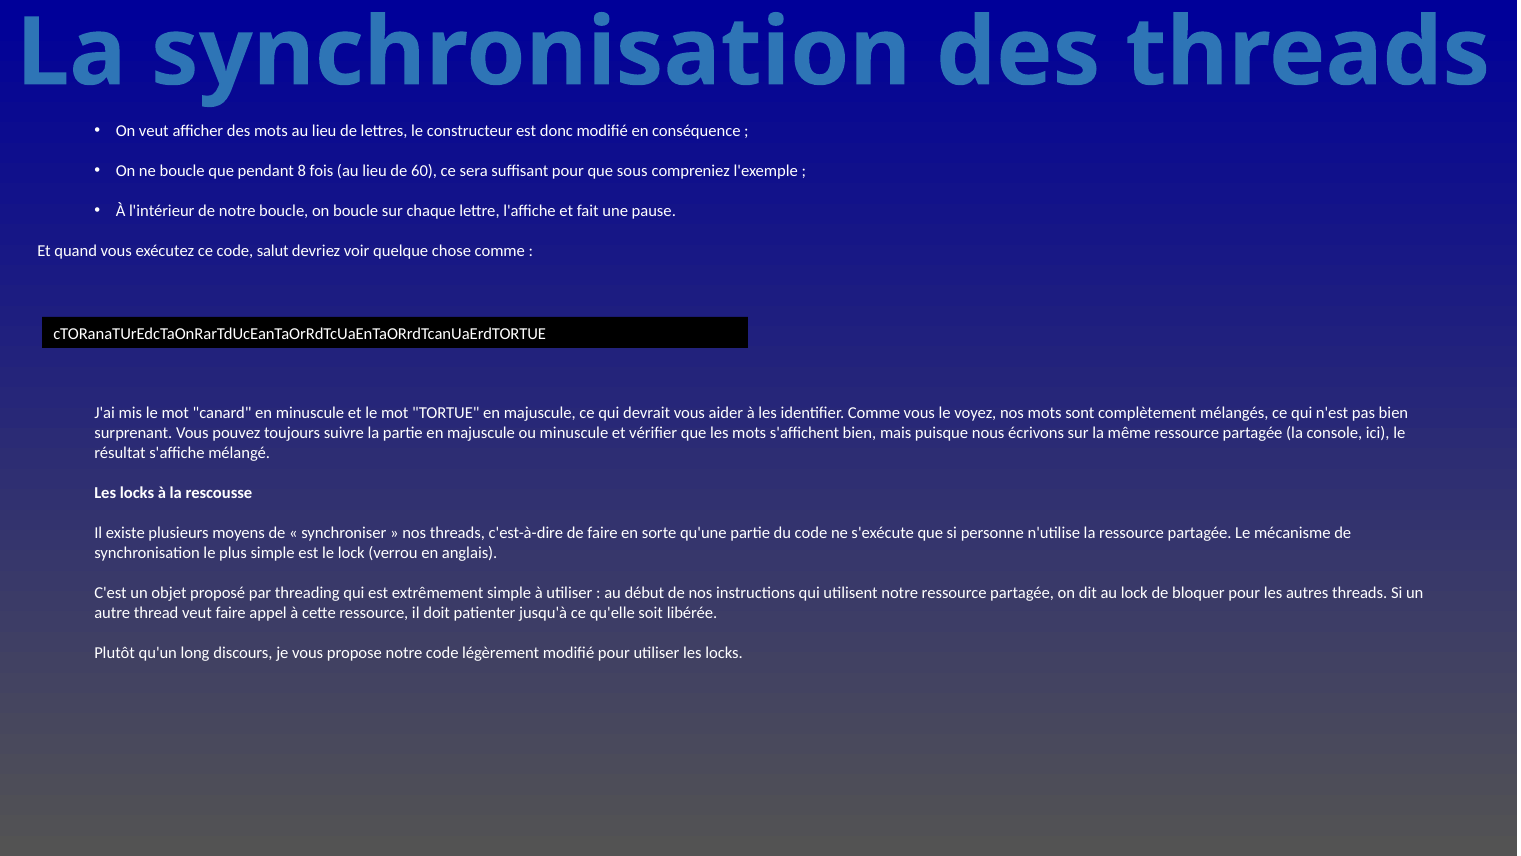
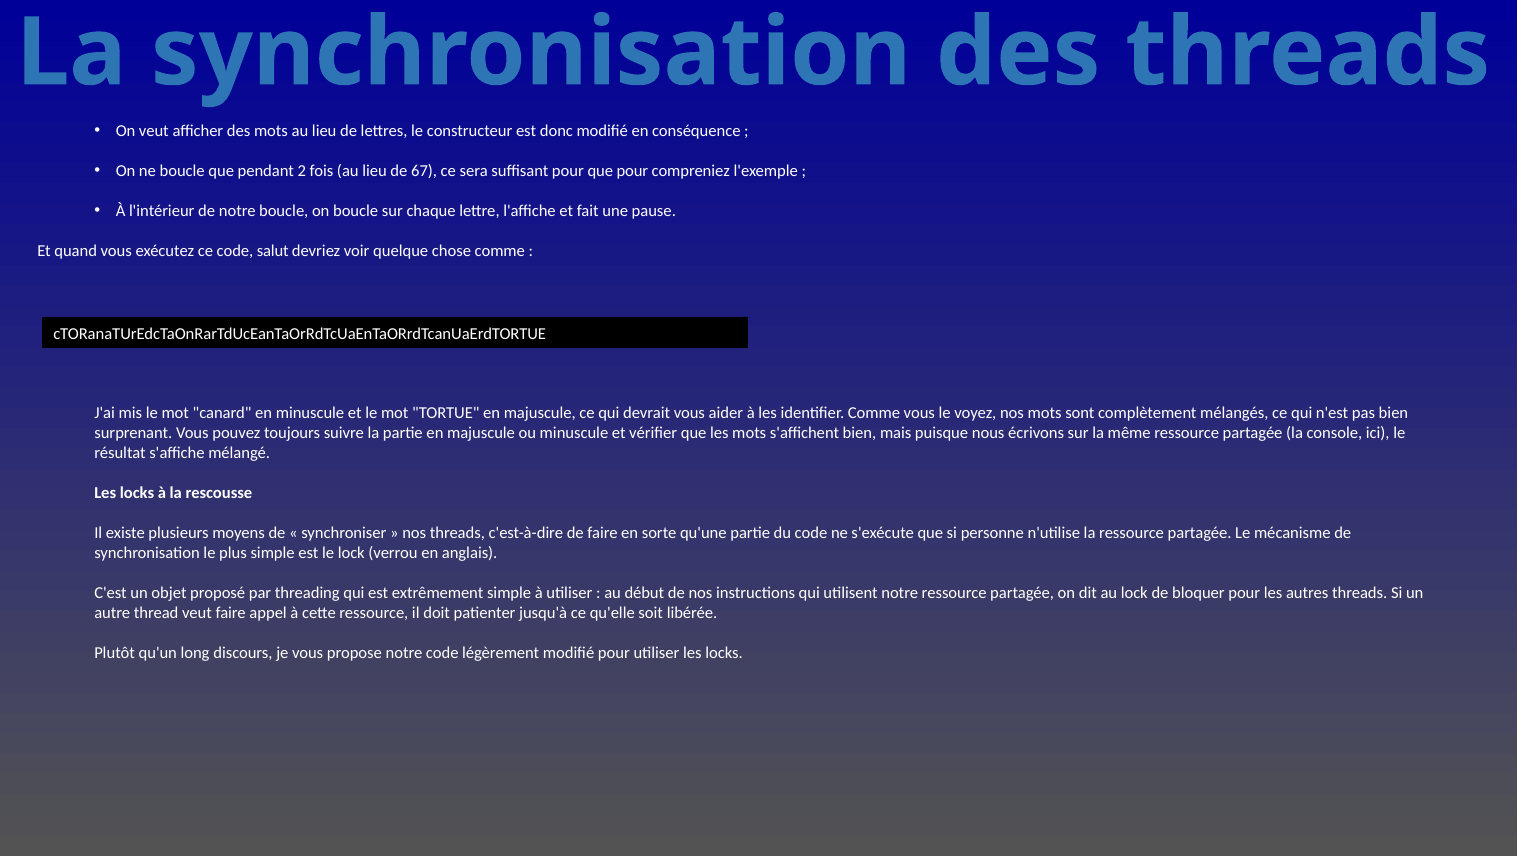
8: 8 -> 2 (302, 171)
60: 60 -> 67 (424, 171)
que sous: sous -> pour (632, 171)
